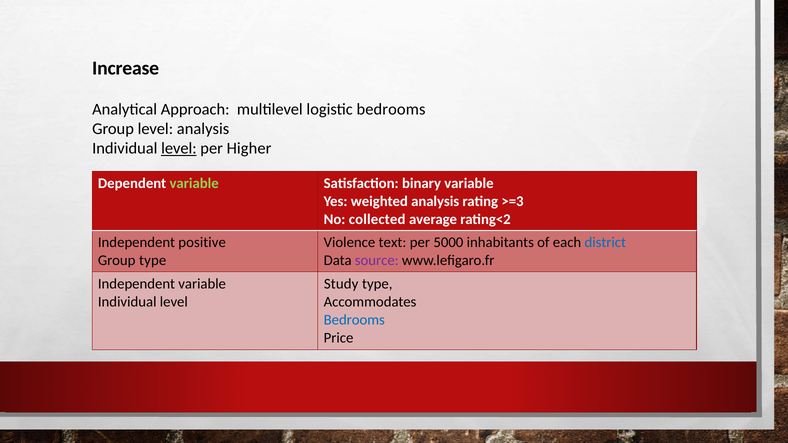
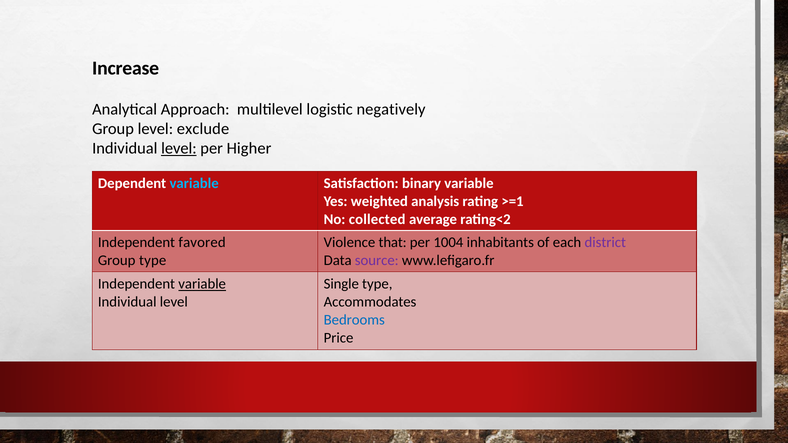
logistic bedrooms: bedrooms -> negatively (391, 109)
level analysis: analysis -> exclude (203, 129)
variable colour: light green -> light blue (194, 184)
>=3: >=3 -> >=1 (512, 202)
positive: positive -> favored (202, 243)
text: text -> that (393, 243)
5000: 5000 -> 1004 (448, 243)
district colour: blue -> purple (605, 243)
variable underline: none -> present (202, 284)
Study: Study -> Single (341, 284)
